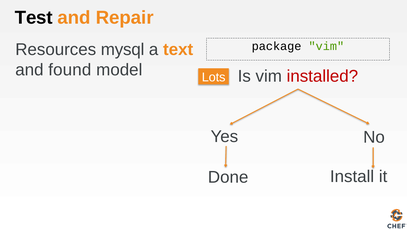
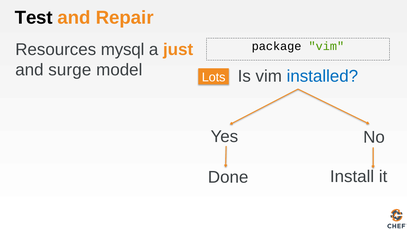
text: text -> just (178, 50)
found: found -> surge (70, 70)
installed colour: red -> blue (322, 76)
